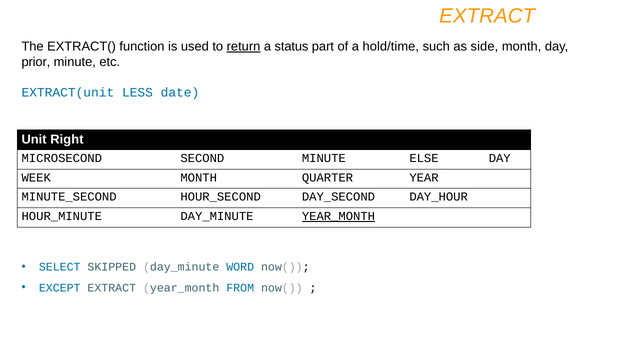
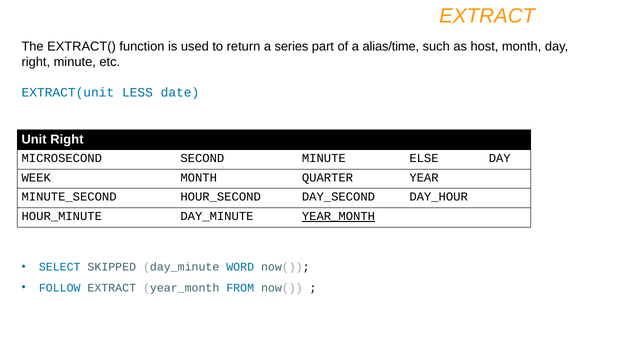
return underline: present -> none (244, 46)
status: status -> series (291, 46)
hold/time: hold/time -> alias/time (391, 46)
side: side -> host (484, 46)
prior: prior -> right (36, 62)
EXCEPT: EXCEPT -> FOLLOW (60, 288)
